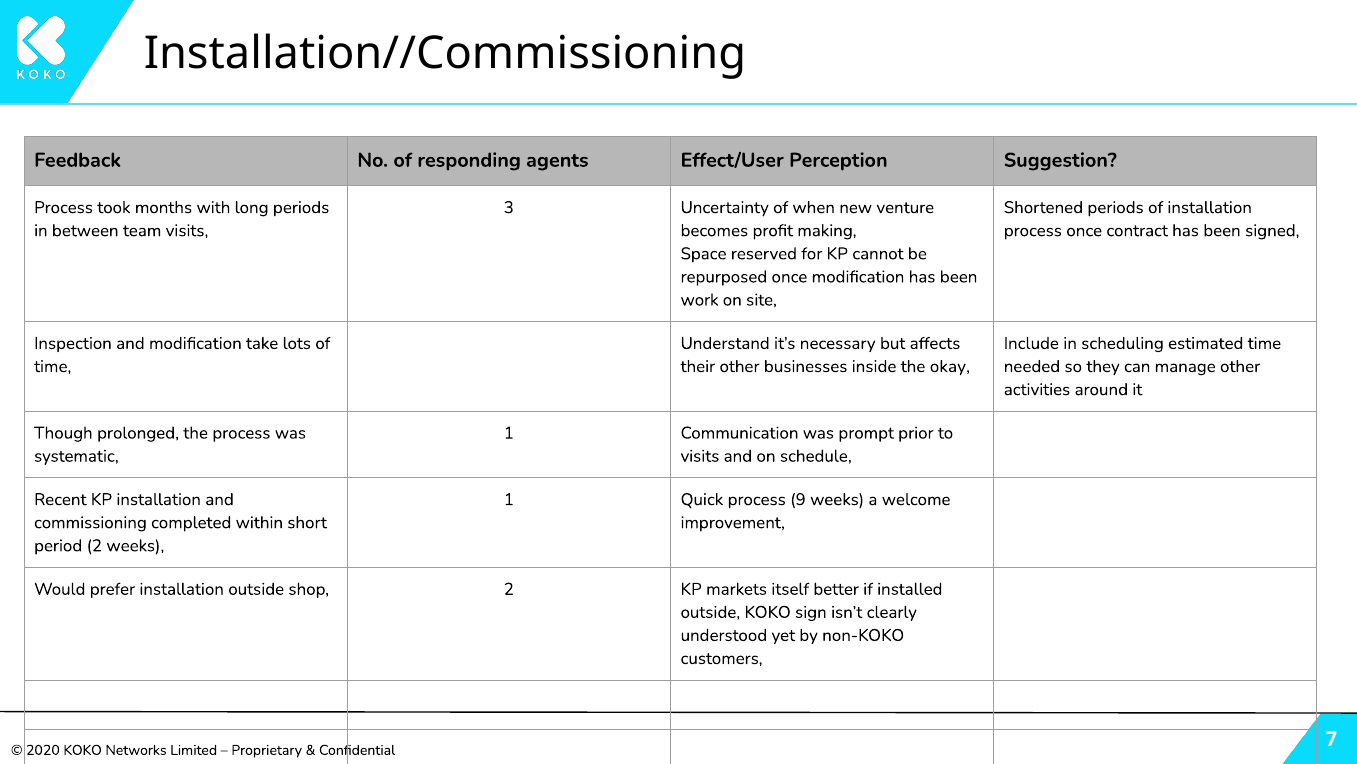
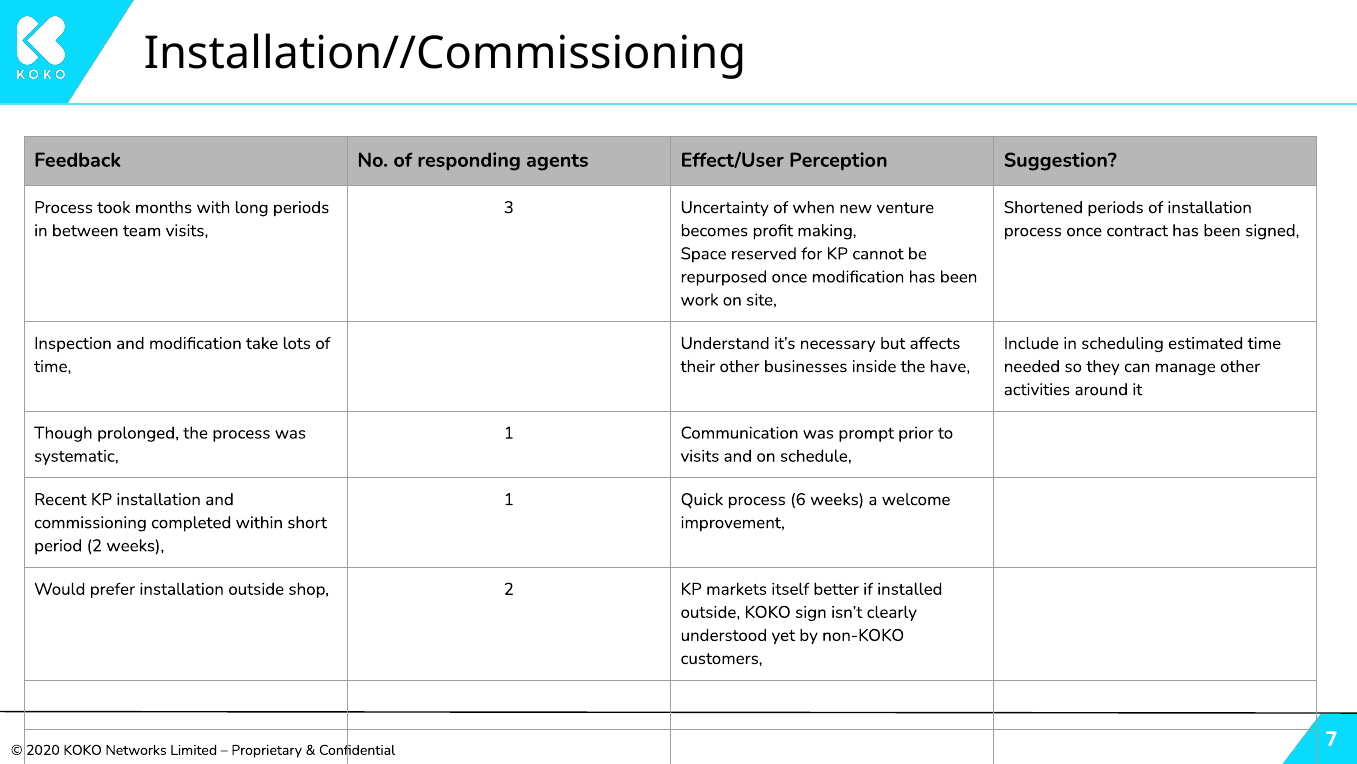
okay: okay -> have (950, 366)
9: 9 -> 6 (798, 499)
